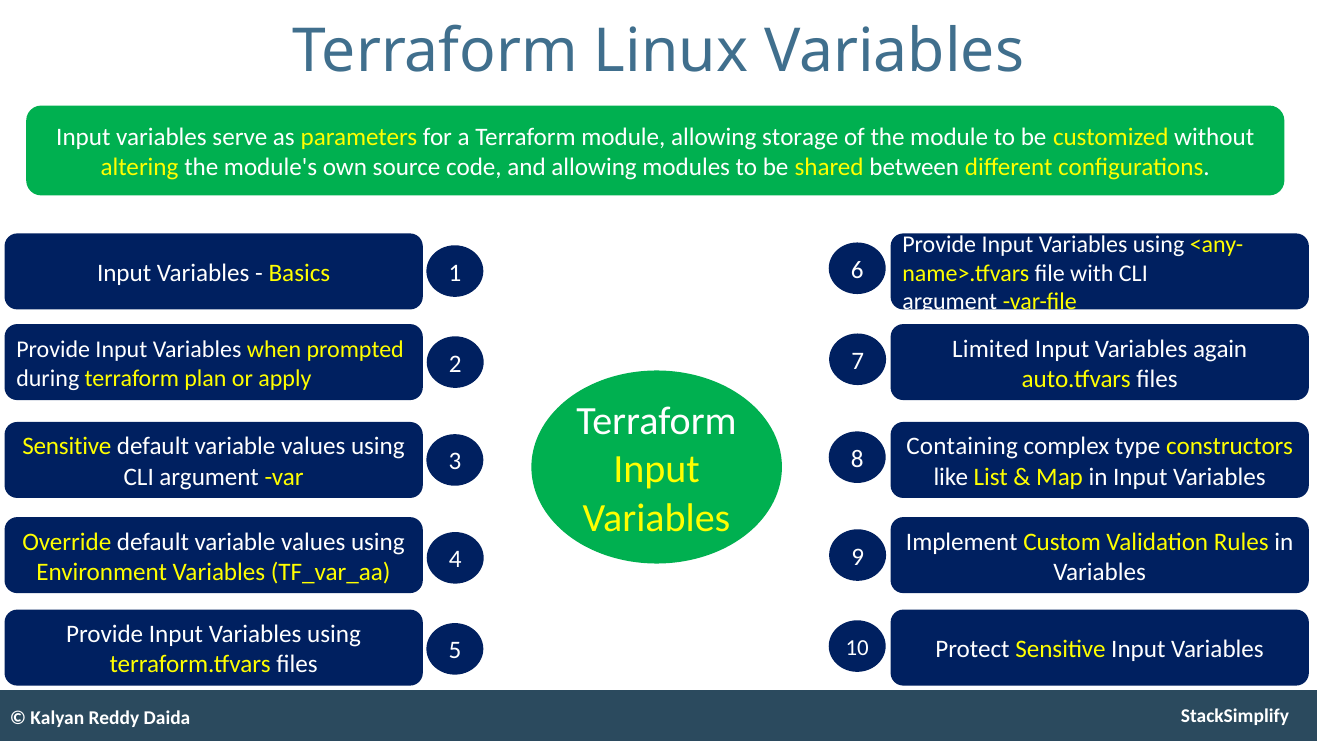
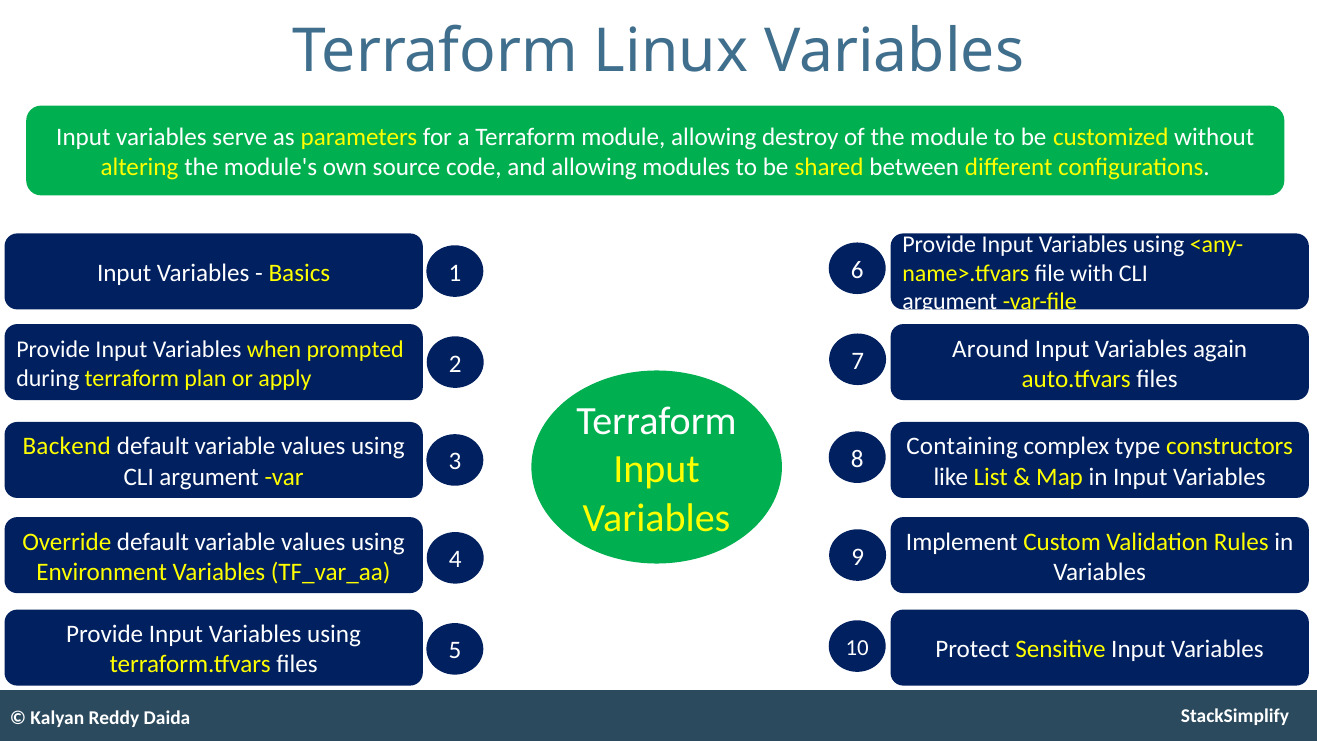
storage: storage -> destroy (800, 137)
Limited: Limited -> Around (991, 349)
Sensitive: Sensitive -> Backend (67, 446)
